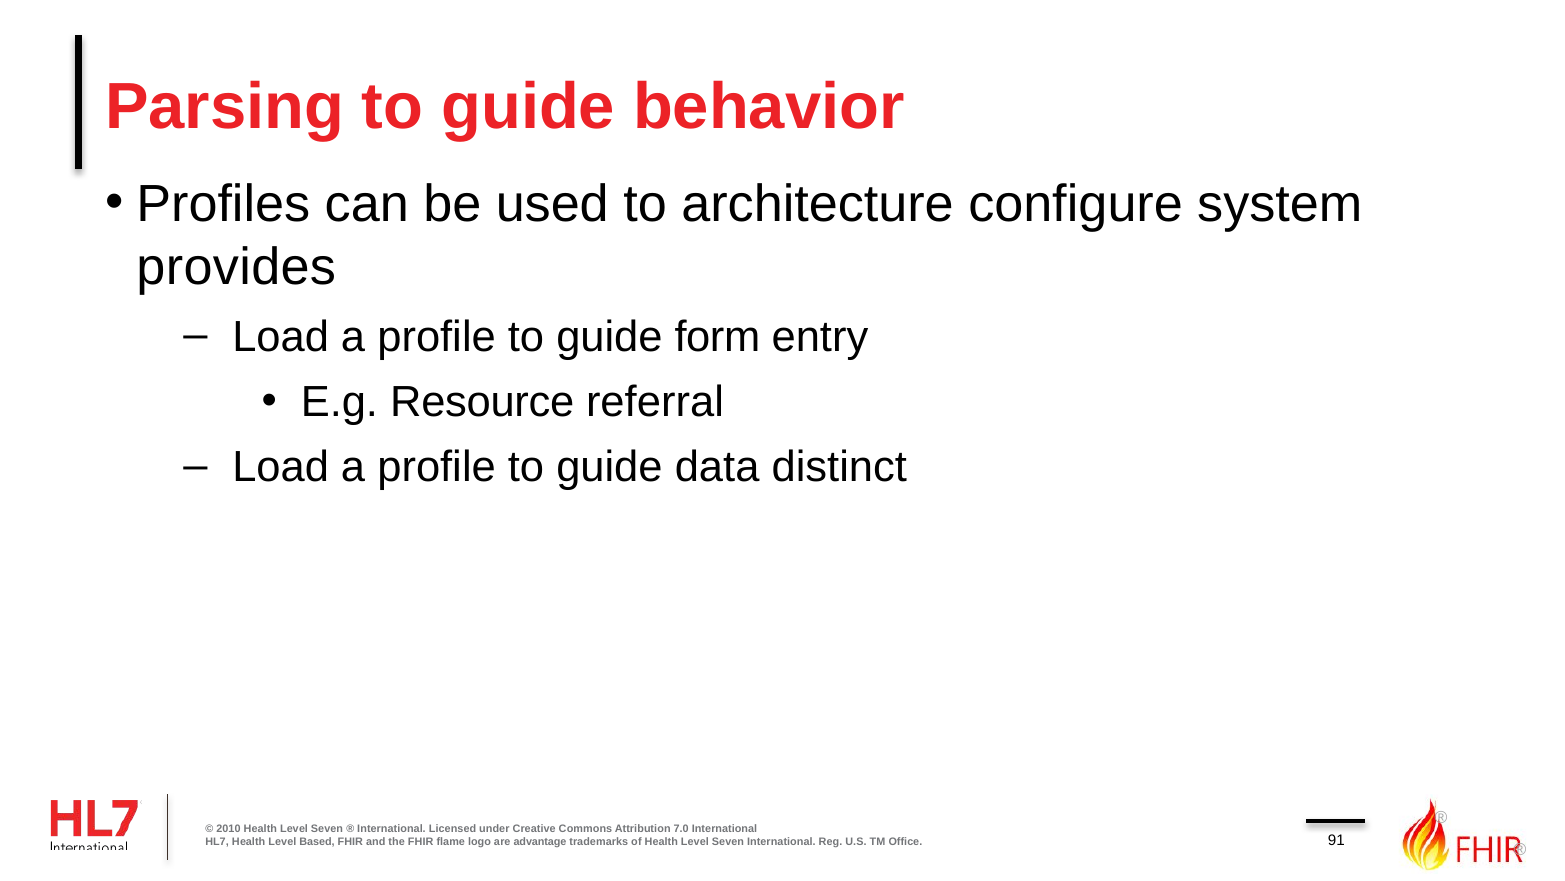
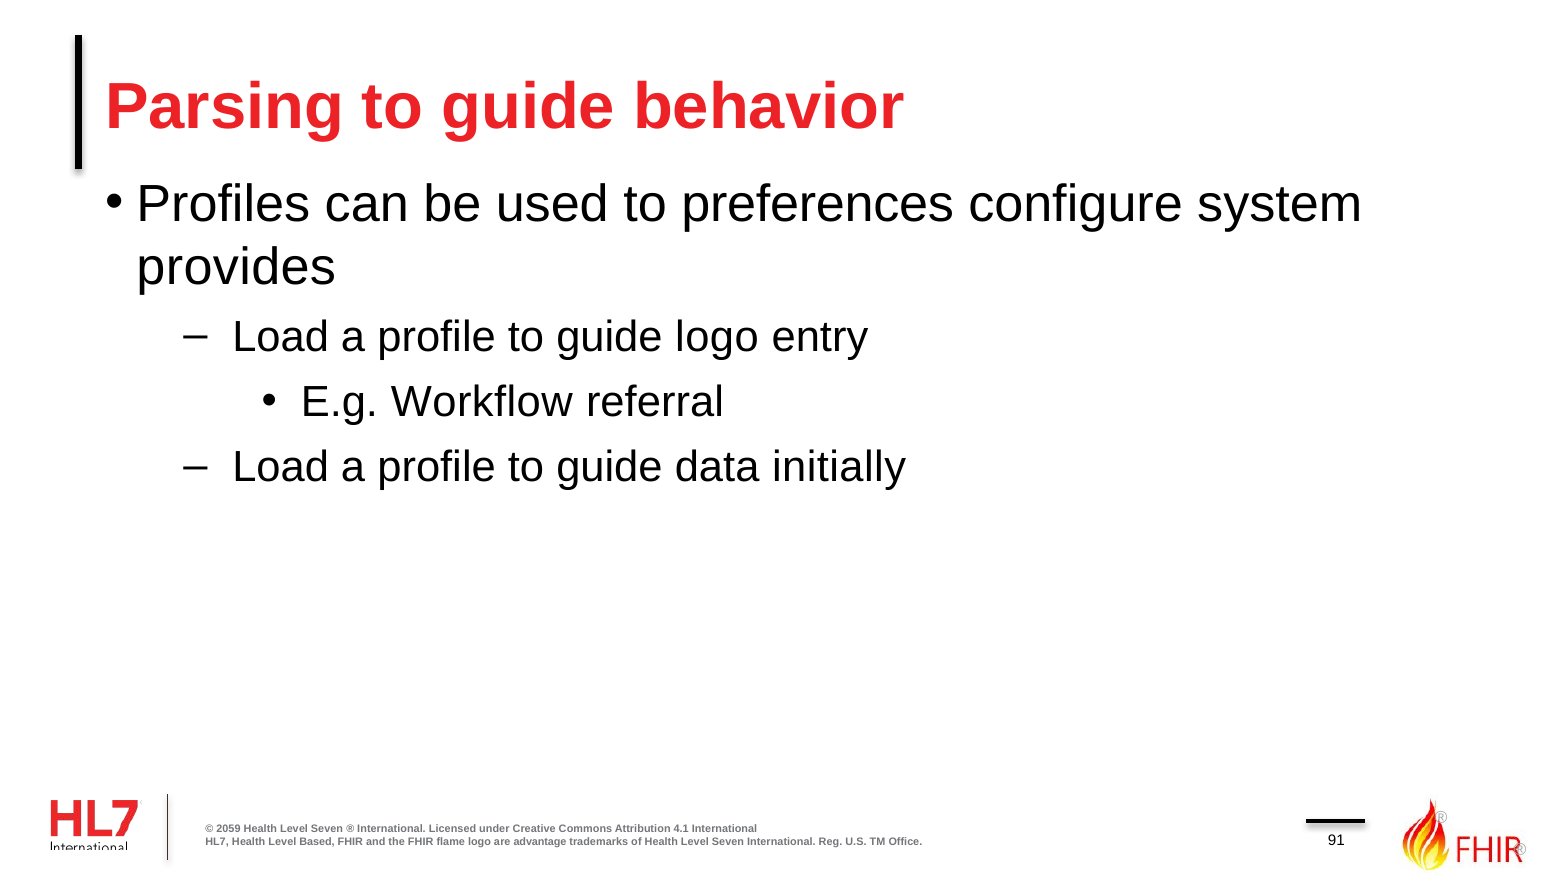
architecture: architecture -> preferences (818, 204)
guide form: form -> logo (717, 337)
Resource: Resource -> Workflow (482, 402)
distinct: distinct -> initially (839, 467)
2010: 2010 -> 2059 (228, 829)
7.0: 7.0 -> 4.1 (681, 829)
